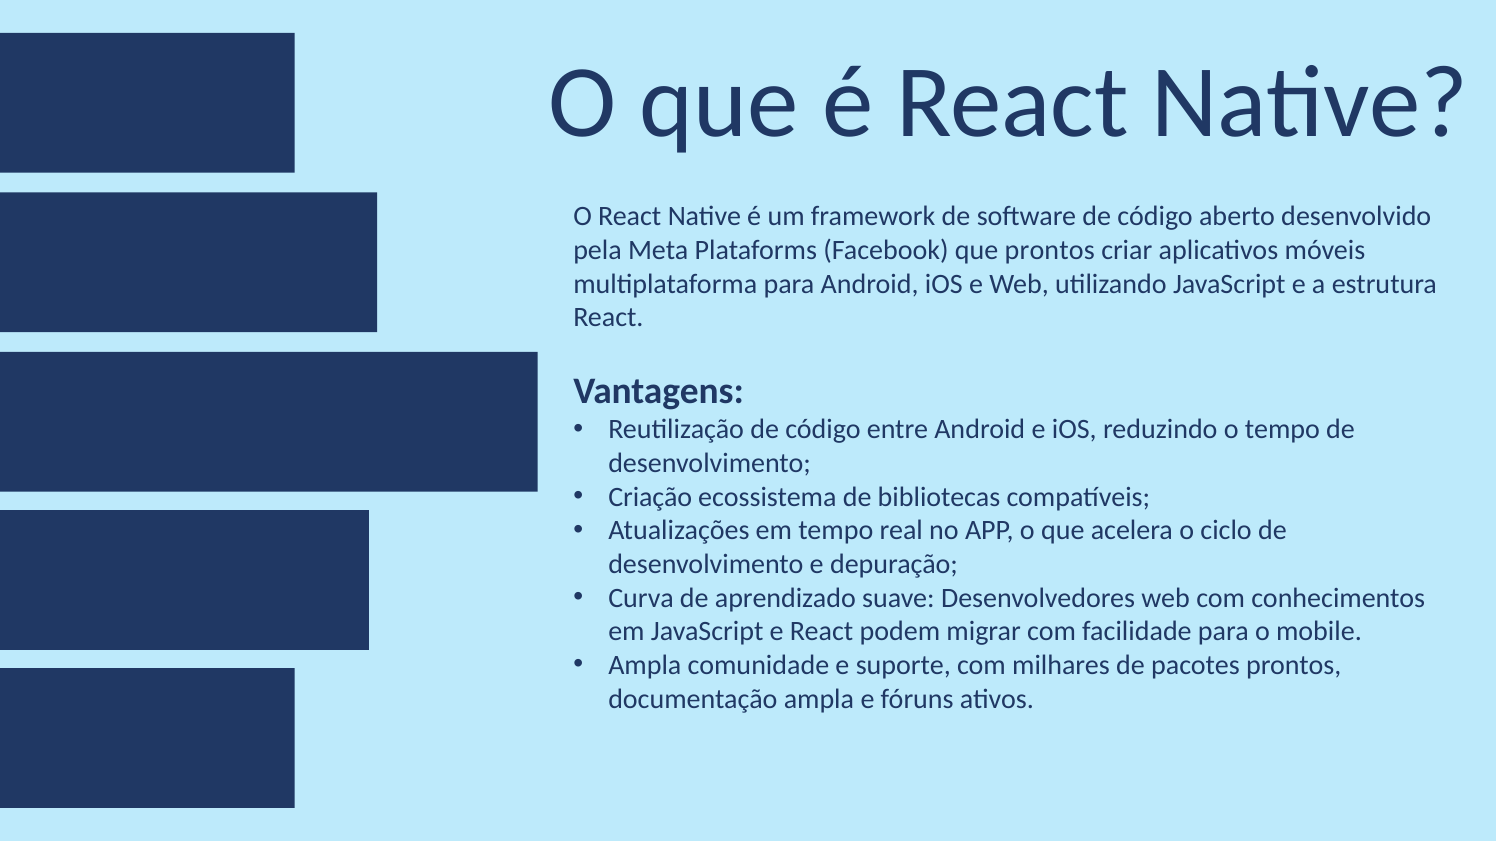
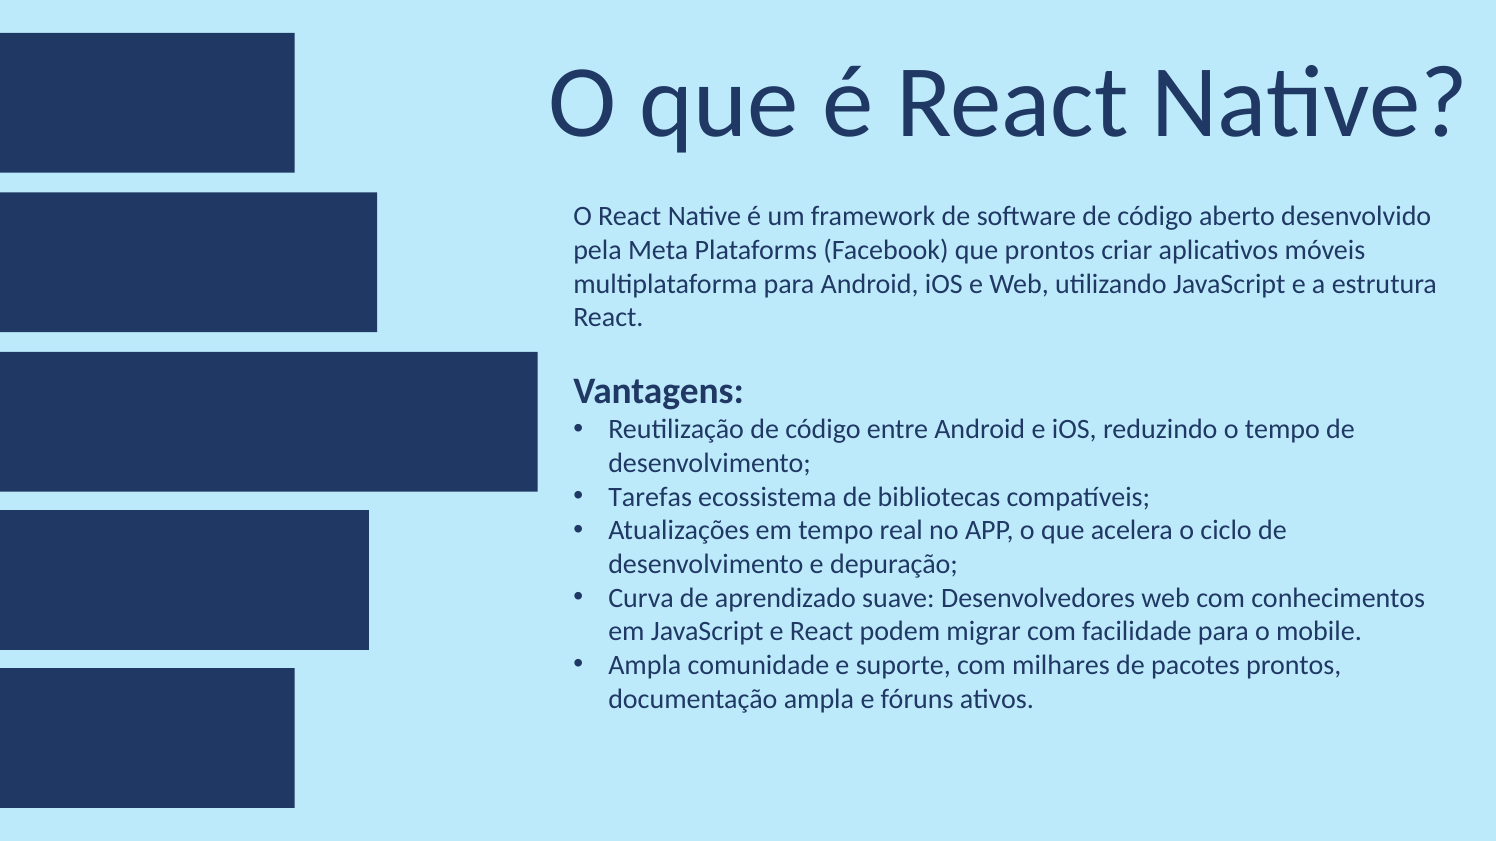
Criação: Criação -> Tarefas (650, 497)
